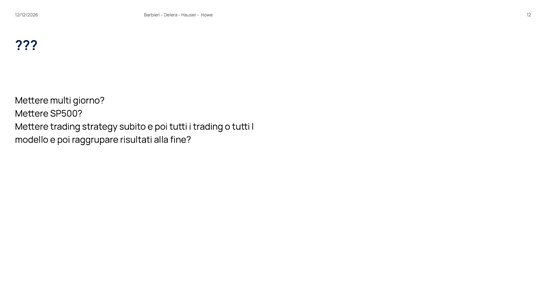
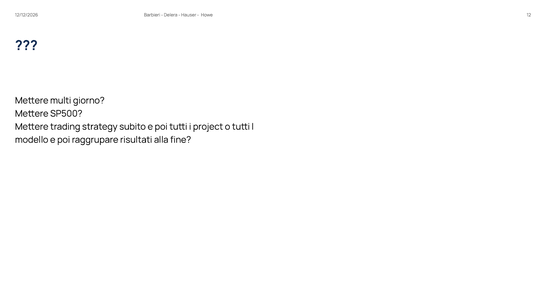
i trading: trading -> project (208, 127)
